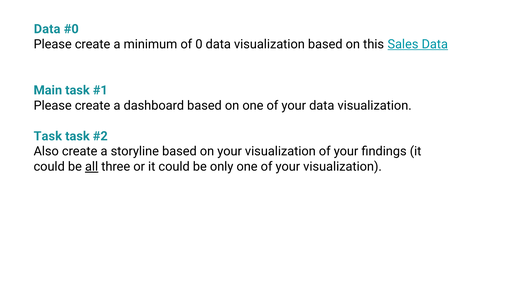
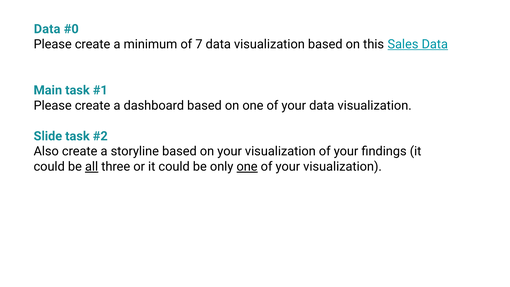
0: 0 -> 7 (199, 44)
Task: Task -> Slide (48, 136)
one underline: none -> present (247, 167)
